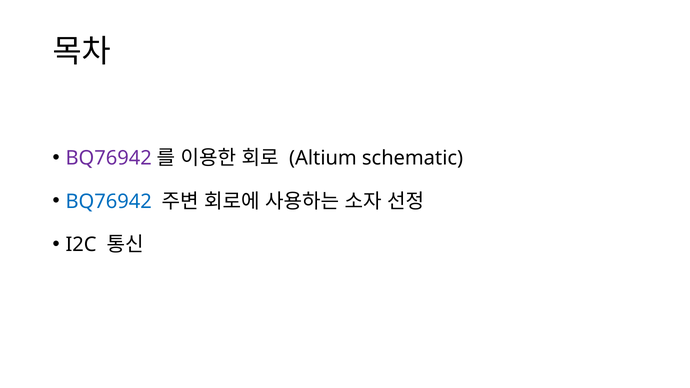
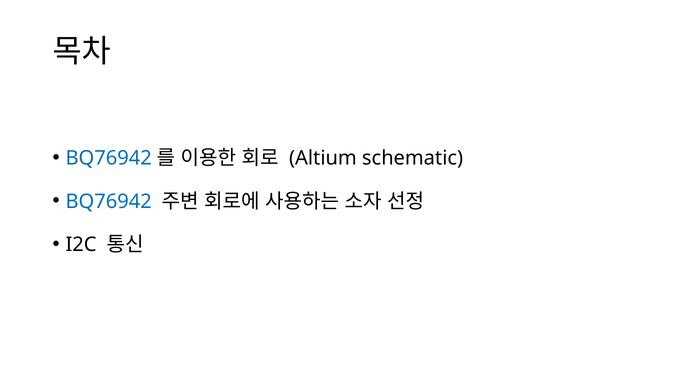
BQ76942 colour: purple -> blue (109, 158)
